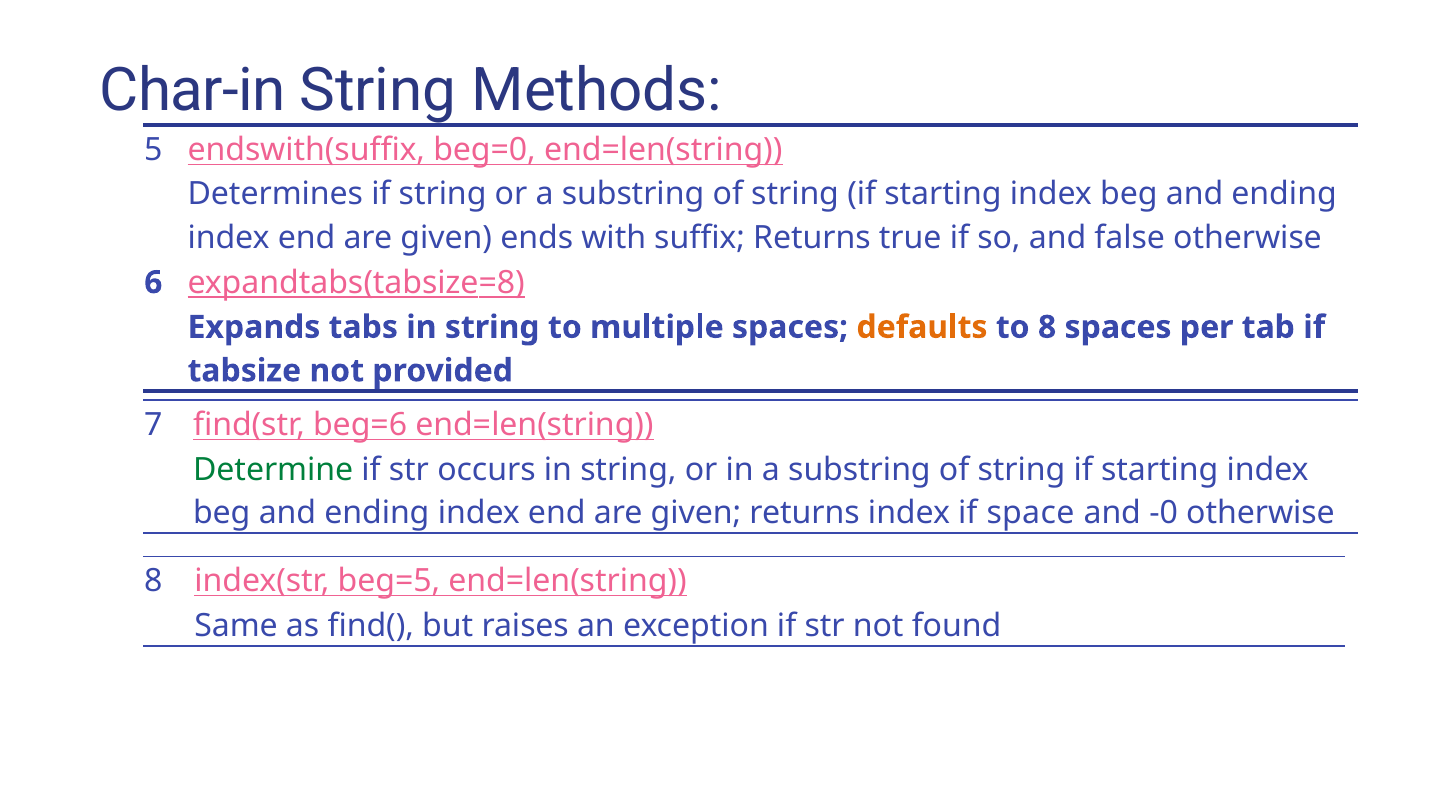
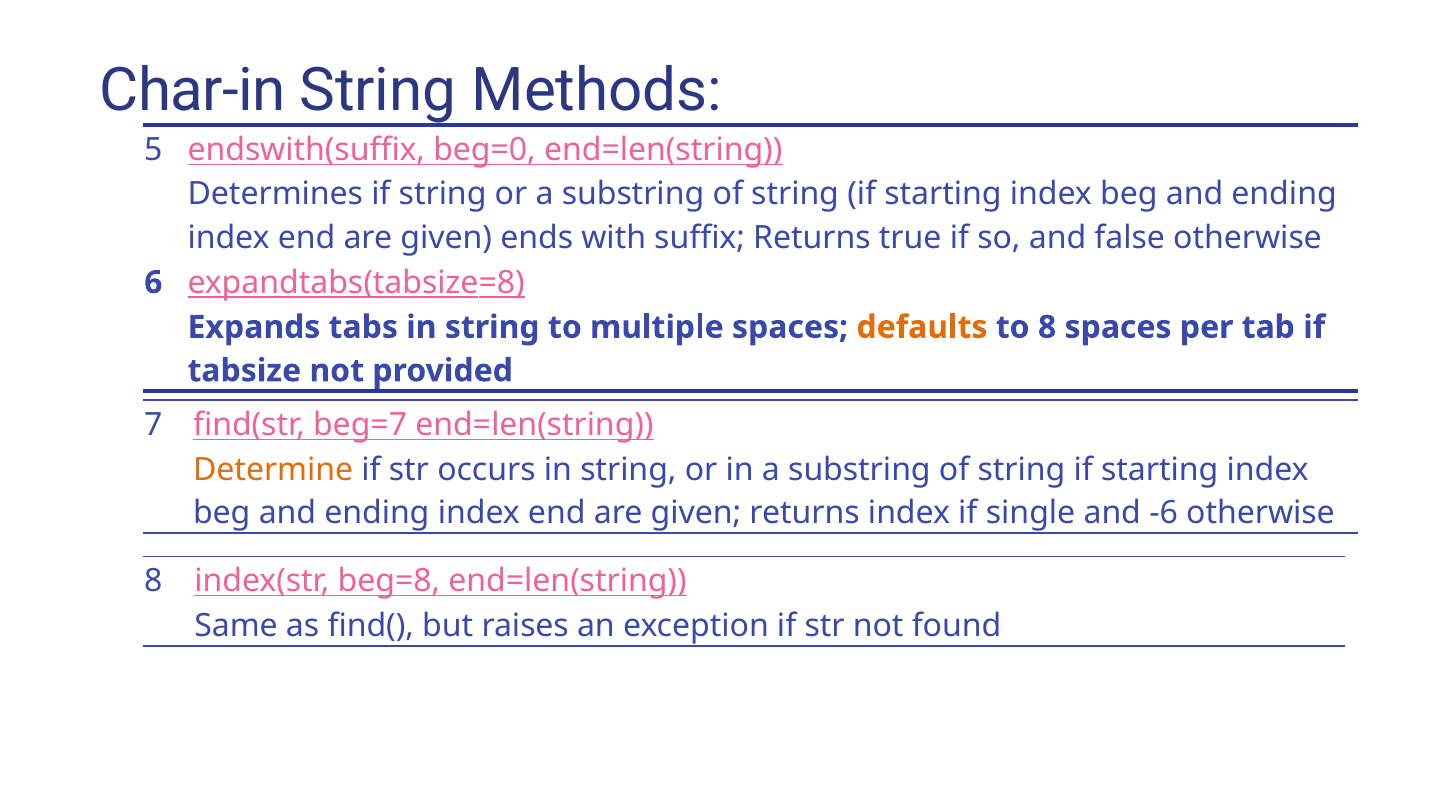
beg=6: beg=6 -> beg=7 (360, 425)
Determine colour: green -> orange (273, 470)
space: space -> single (1031, 513)
-0: -0 -> -6 (1164, 513)
beg=5: beg=5 -> beg=8 (389, 581)
